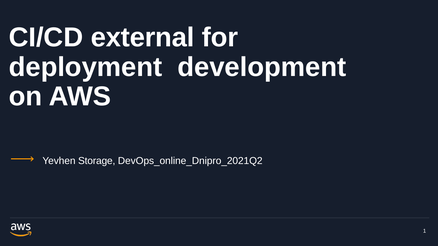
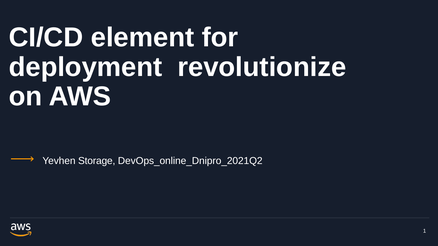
external: external -> element (142, 38)
development: development -> revolutionize (262, 67)
